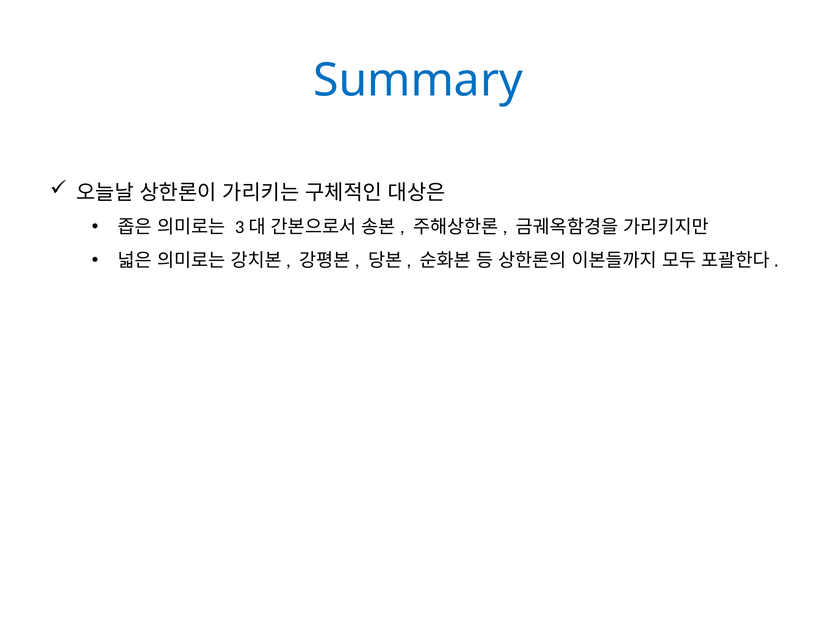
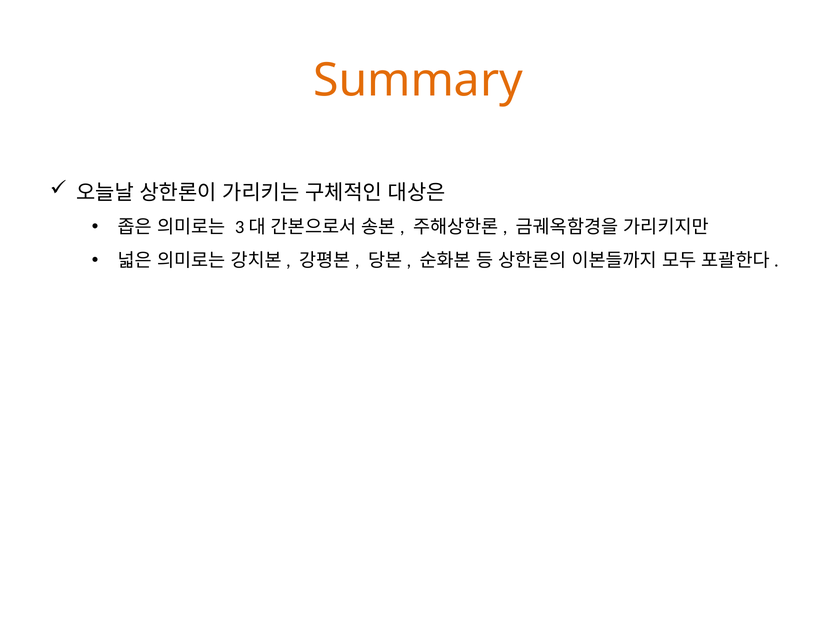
Summary colour: blue -> orange (418, 80)
